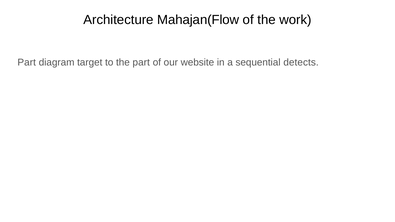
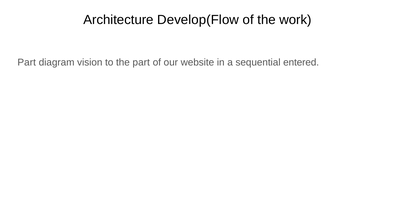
Mahajan(Flow: Mahajan(Flow -> Develop(Flow (198, 20)
target: target -> vision (90, 63)
detects: detects -> entered (301, 63)
